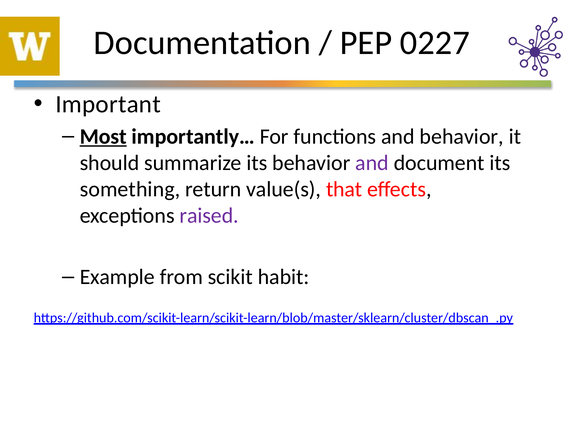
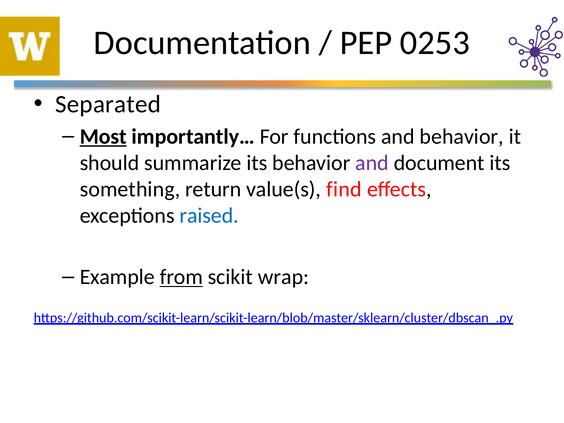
0227: 0227 -> 0253 (435, 43)
Important: Important -> Separated (108, 104)
that: that -> find (344, 189)
raised colour: purple -> blue (209, 216)
from underline: none -> present (181, 277)
habit: habit -> wrap (284, 277)
